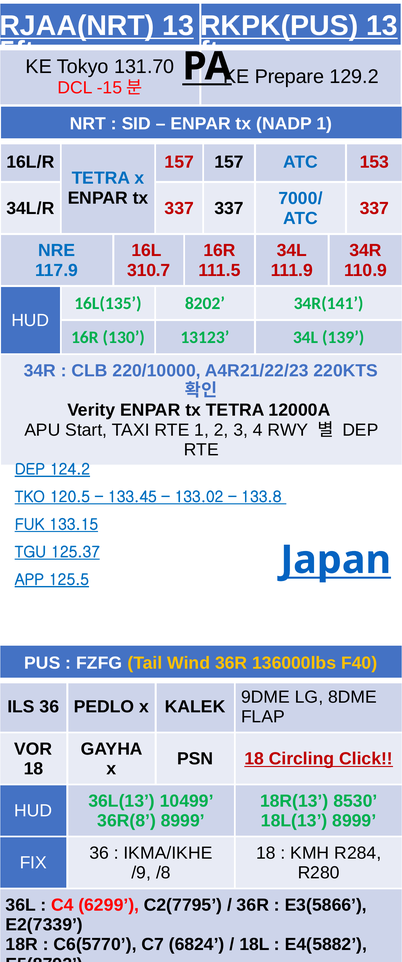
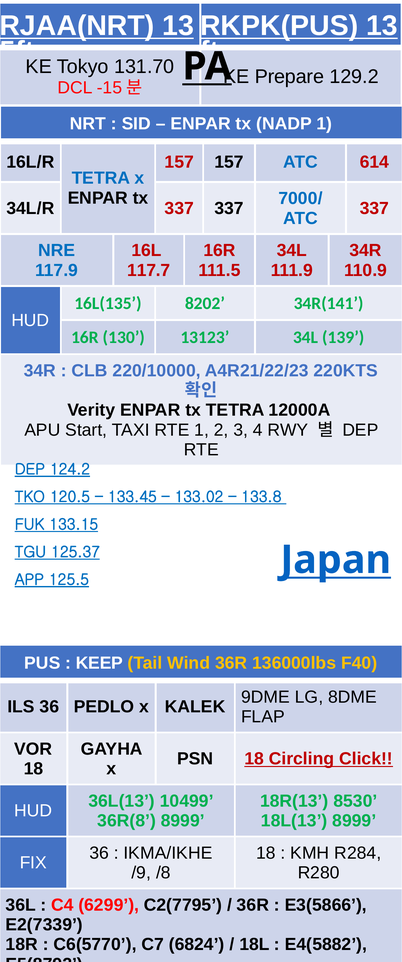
153: 153 -> 614 (374, 162)
310.7: 310.7 -> 117.7 (149, 270)
FZFG: FZFG -> KEEP (99, 663)
